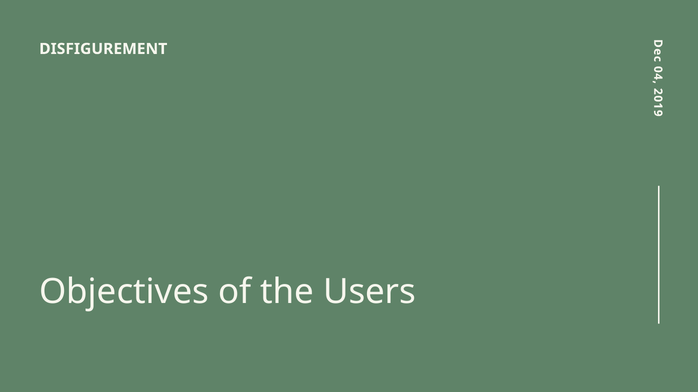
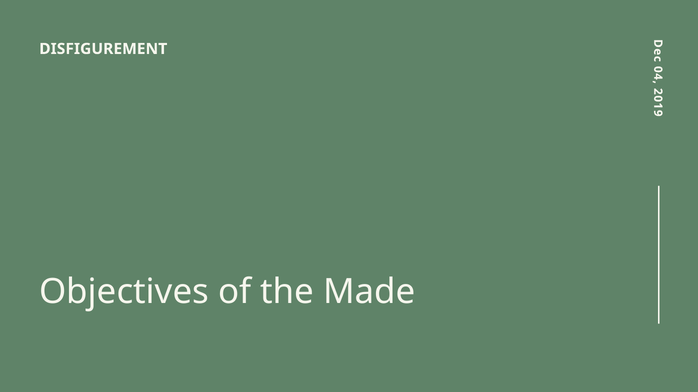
Users: Users -> Made (369, 292)
